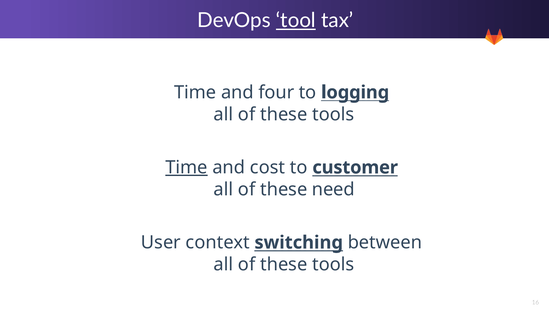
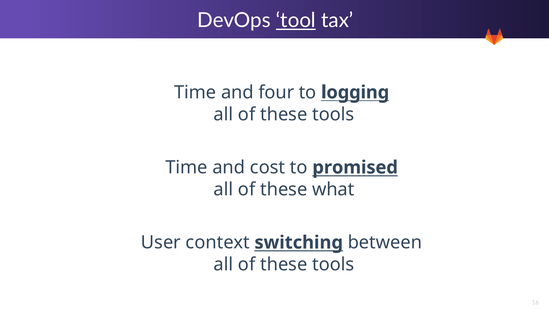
Time underline: present -> none (186, 167)
customer: customer -> promised (355, 167)
need: need -> what (333, 189)
